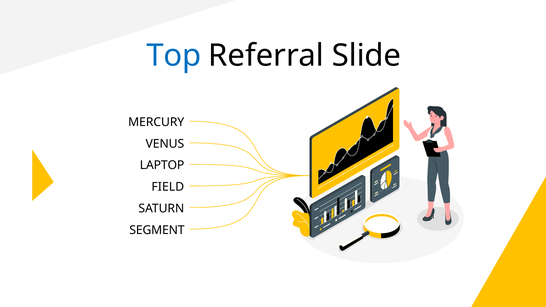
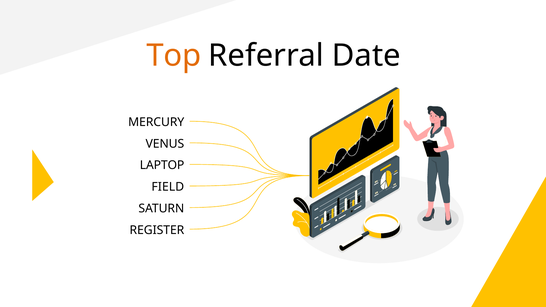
Top colour: blue -> orange (174, 56)
Slide: Slide -> Date (366, 56)
SEGMENT: SEGMENT -> REGISTER (157, 230)
